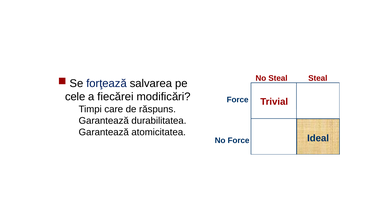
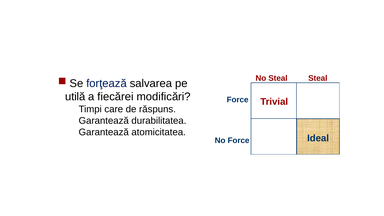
cele: cele -> utilă (75, 97)
